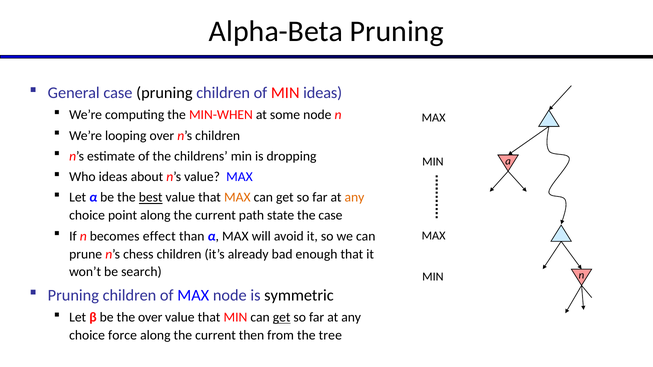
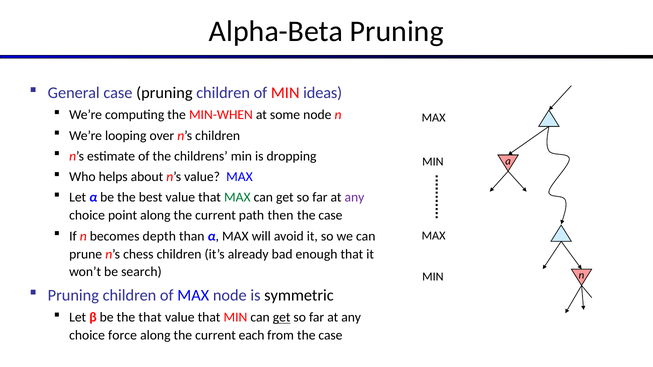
Who ideas: ideas -> helps (113, 177)
best underline: present -> none (151, 198)
MAX colour: orange -> green (237, 198)
any colour: orange -> purple (354, 198)
state: state -> then (281, 216)
effect: effect -> depth (159, 236)
the over: over -> that (150, 318)
then: then -> each (252, 336)
from the tree: tree -> case (330, 336)
